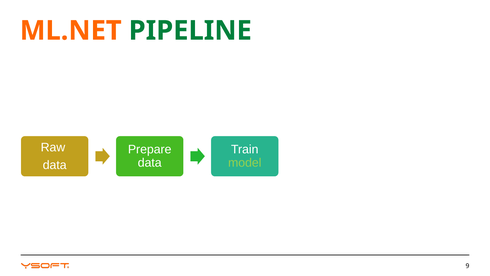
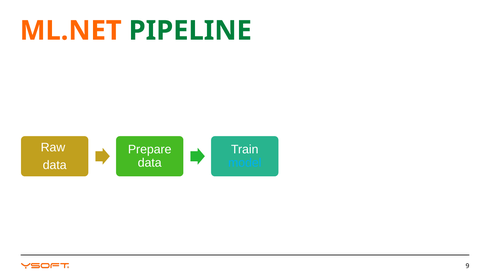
model colour: light green -> light blue (245, 163)
